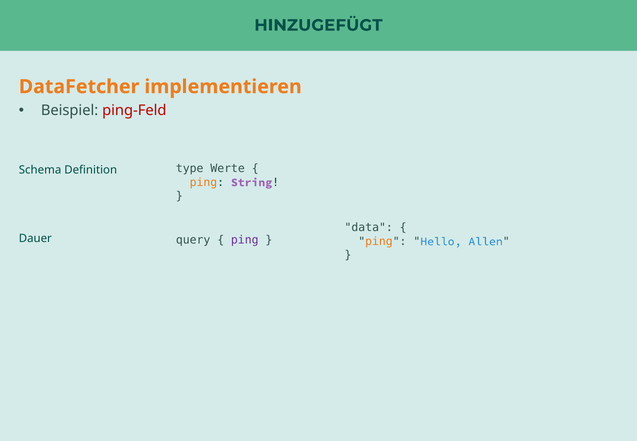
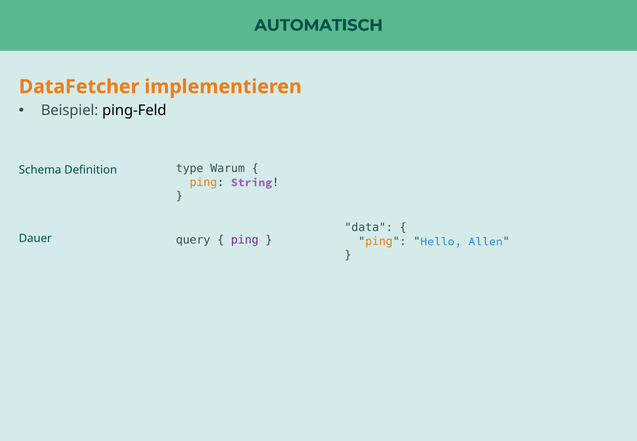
HINZUGEFÜGT: HINZUGEFÜGT -> AUTOMATISCH (319, 25)
ping-Feld colour: red -> black (134, 110)
Werte: Werte -> Warum (228, 169)
